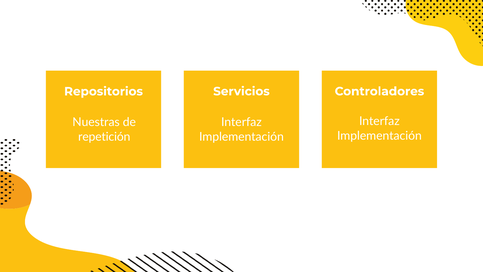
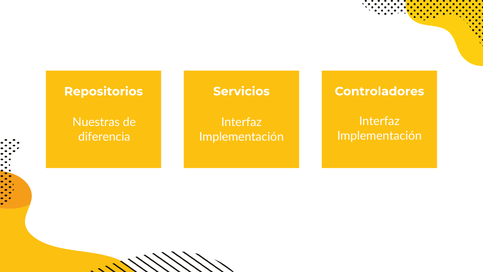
repetición: repetición -> diferencia (104, 137)
